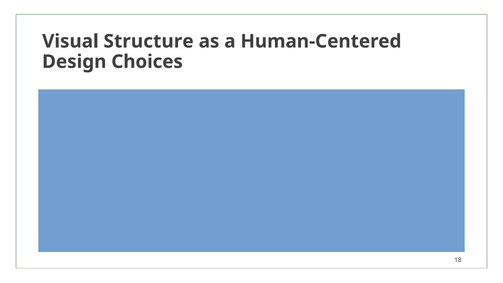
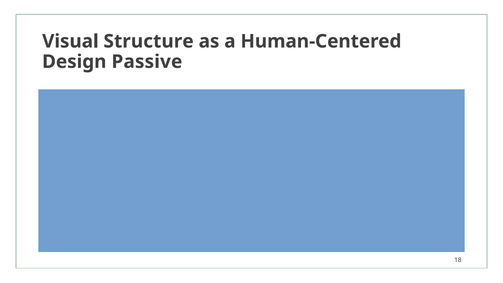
Choices: Choices -> Passive (147, 62)
